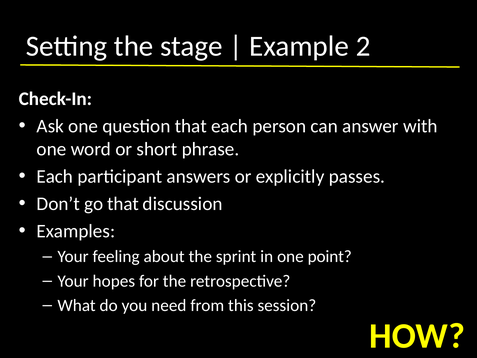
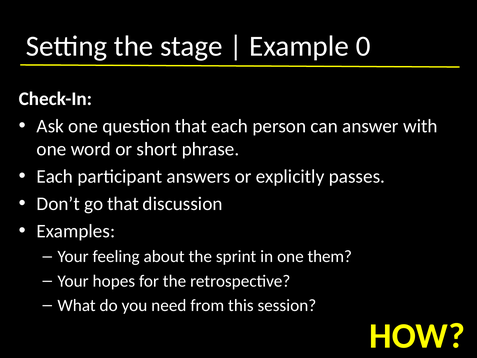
2: 2 -> 0 (363, 46)
point: point -> them (330, 256)
